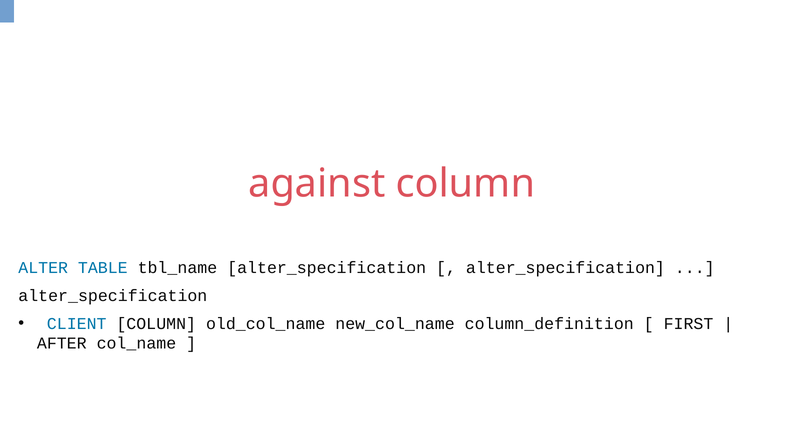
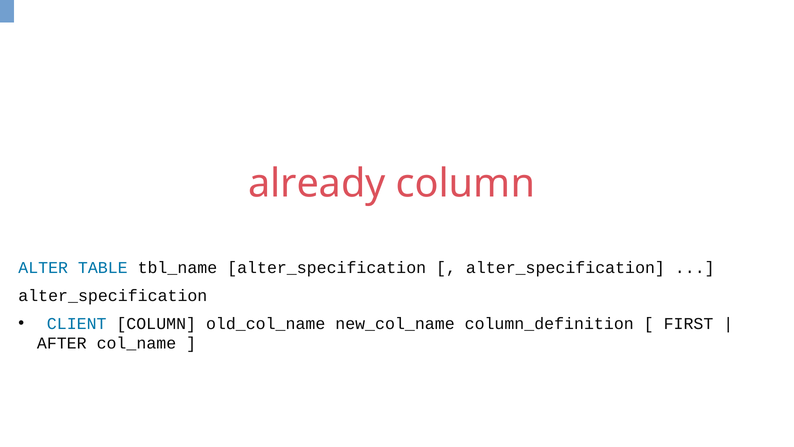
against: against -> already (317, 183)
